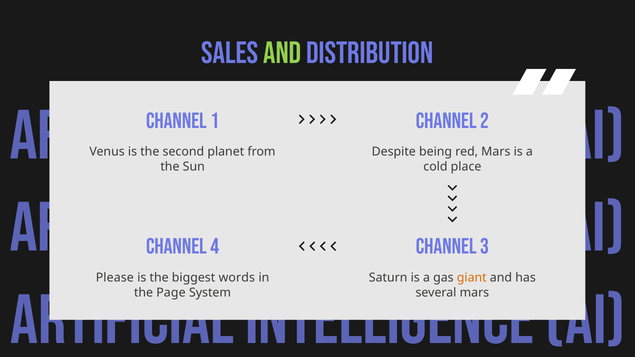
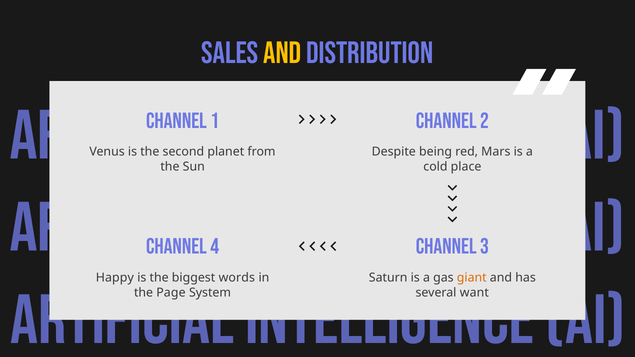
AND colour: light green -> yellow (282, 53)
Please: Please -> Happy (115, 278)
several mars: mars -> want (474, 293)
